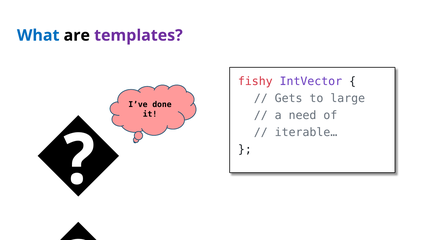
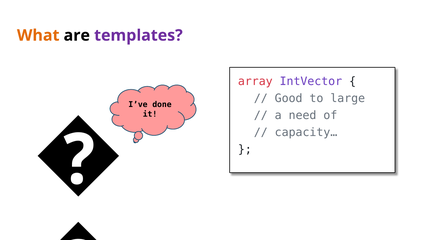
What colour: blue -> orange (38, 35)
fishy: fishy -> array (255, 81)
Gets: Gets -> Good (289, 98)
iterable…: iterable… -> capacity… (306, 132)
